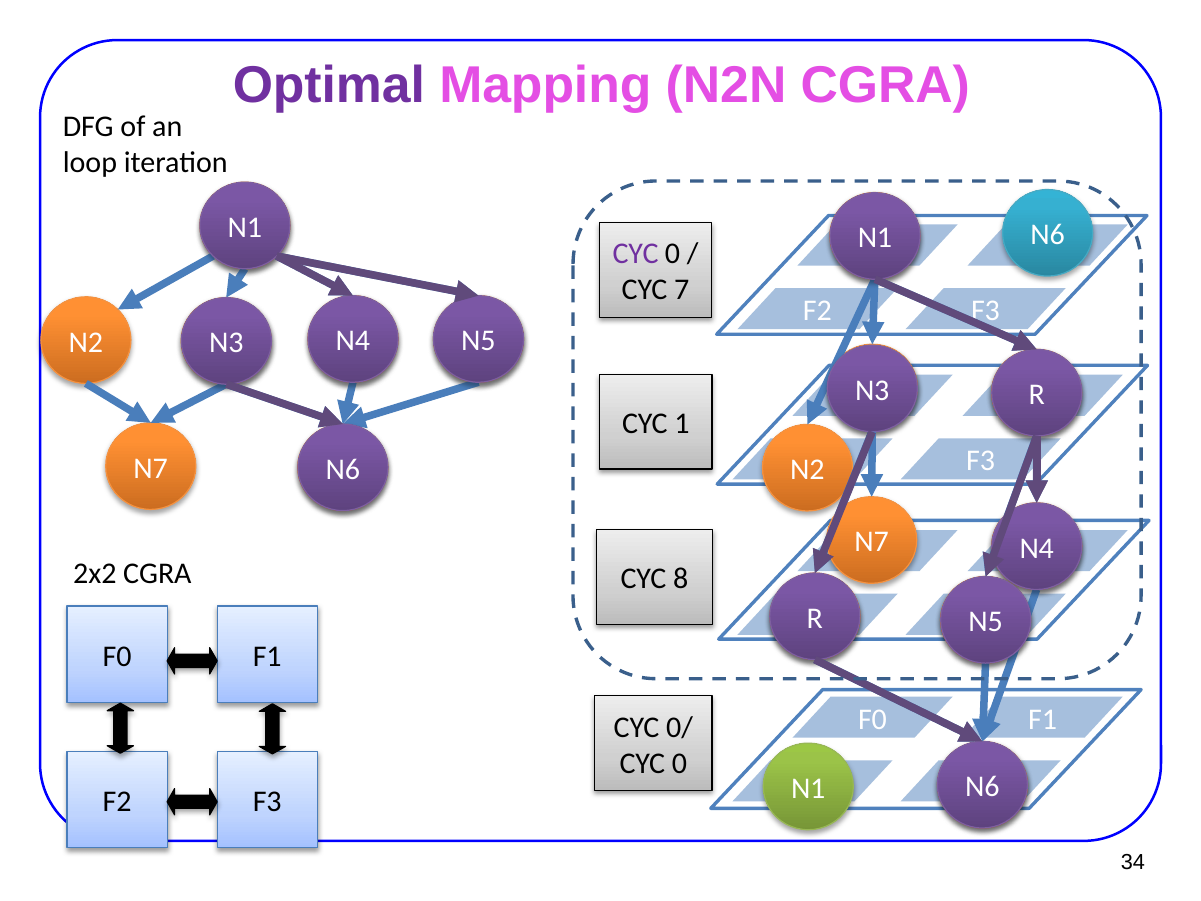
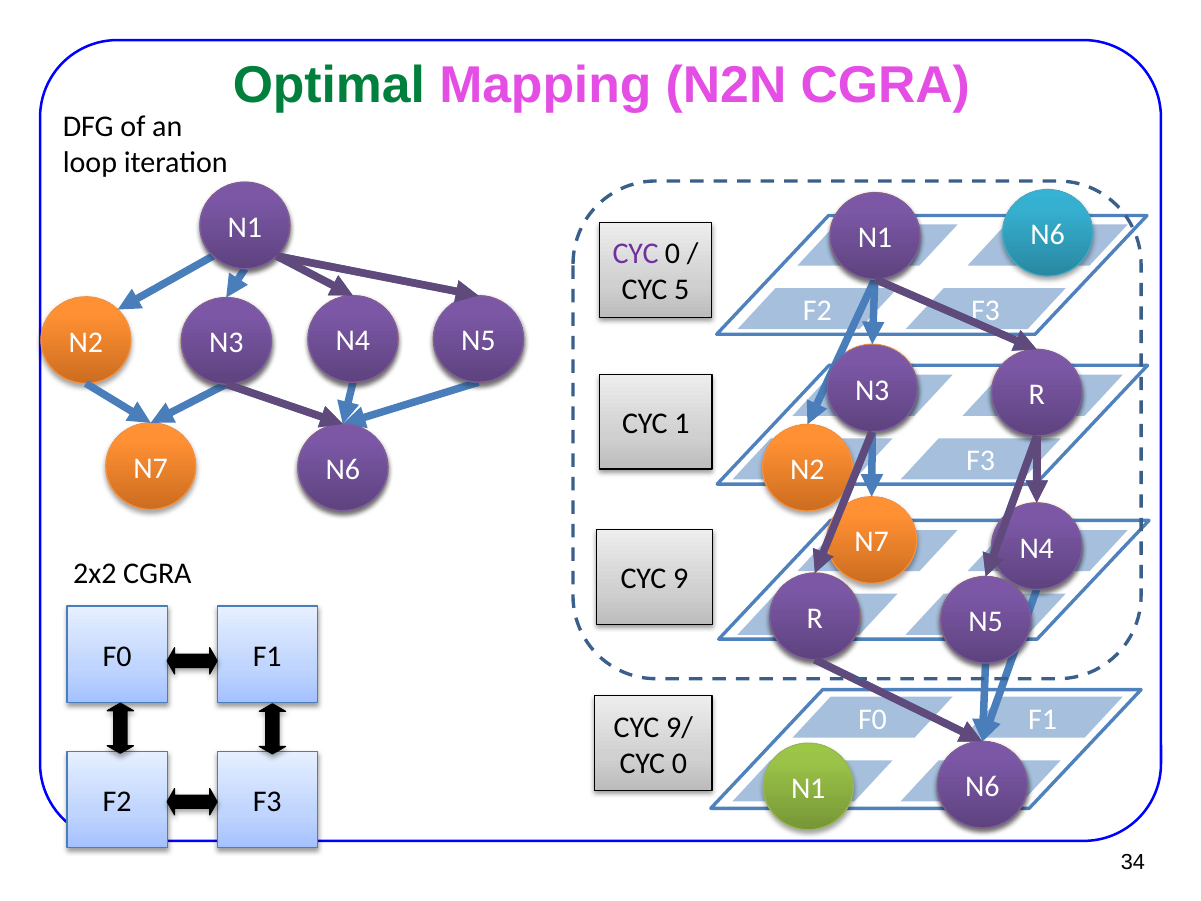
Optimal colour: purple -> green (329, 86)
7: 7 -> 5 (682, 290)
8: 8 -> 9 (681, 579)
0/: 0/ -> 9/ (680, 727)
